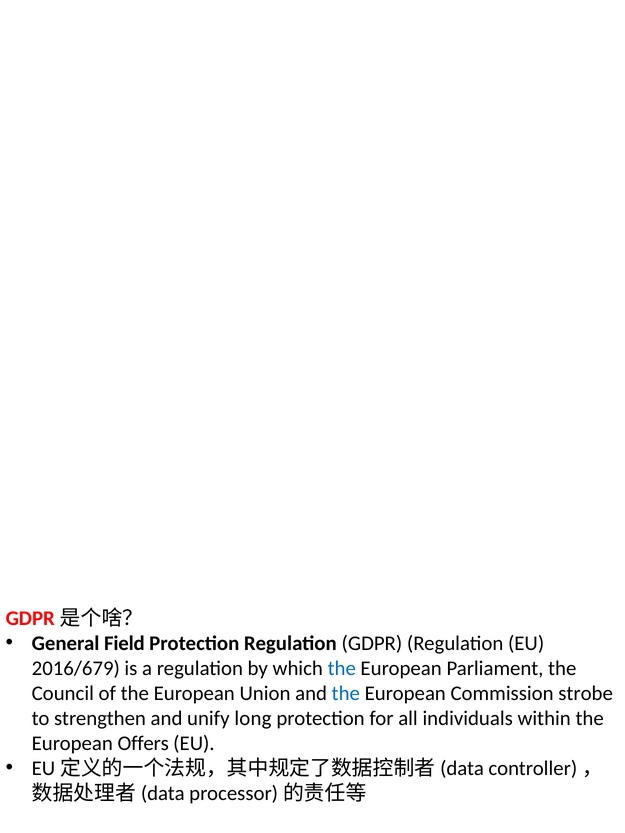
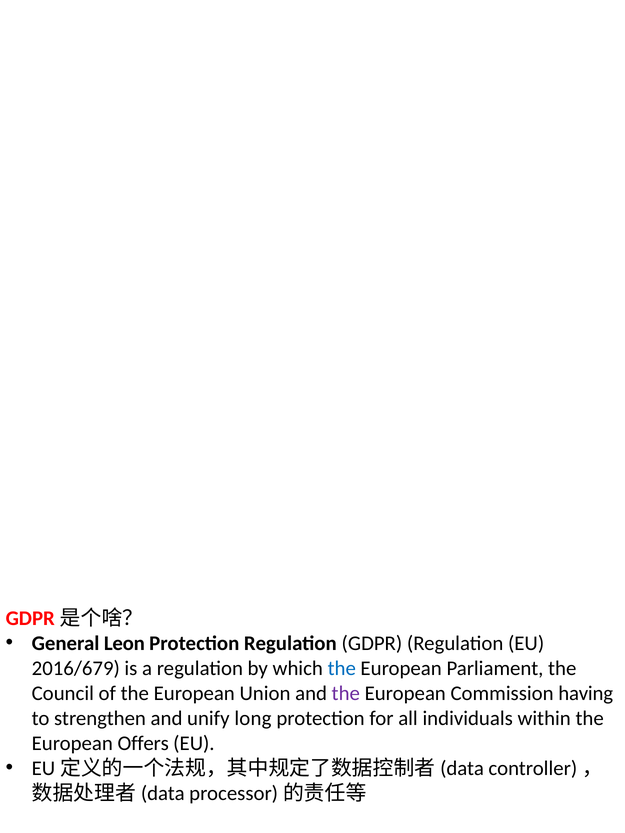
Field: Field -> Leon (124, 643)
the colour: blue -> purple (346, 693)
strobe: strobe -> having (586, 693)
